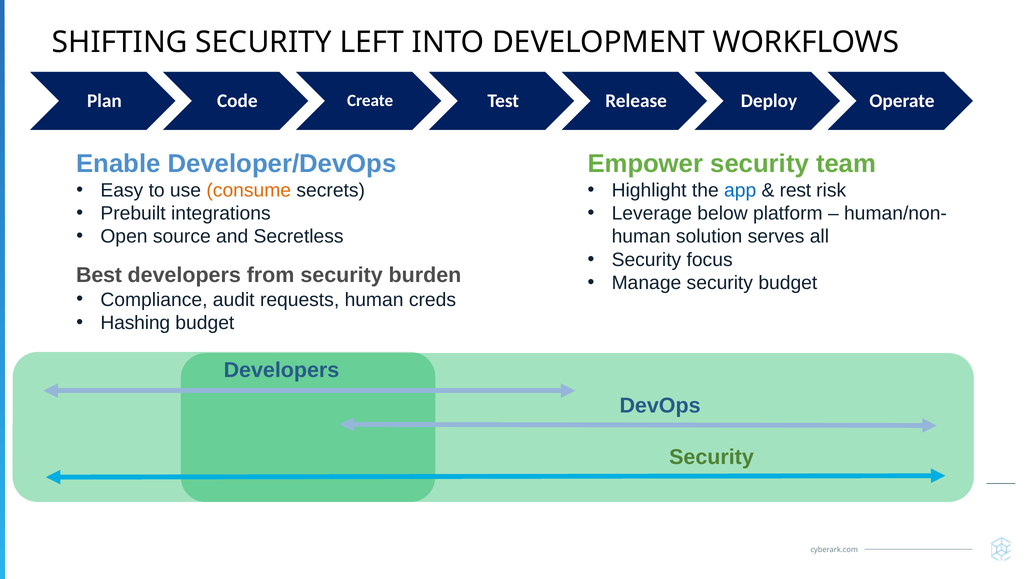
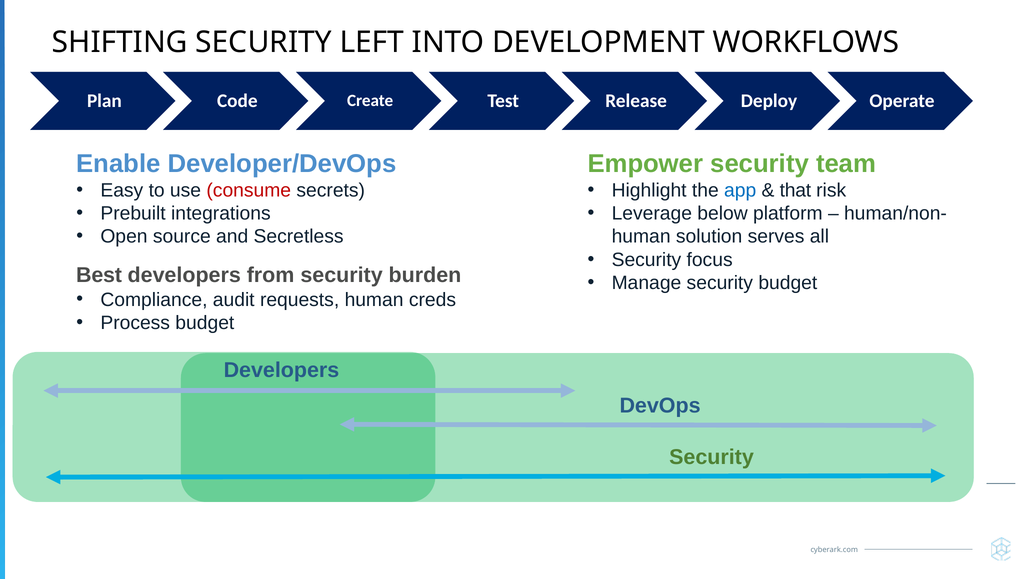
consume colour: orange -> red (249, 190)
rest: rest -> that (795, 190)
Hashing: Hashing -> Process (135, 323)
